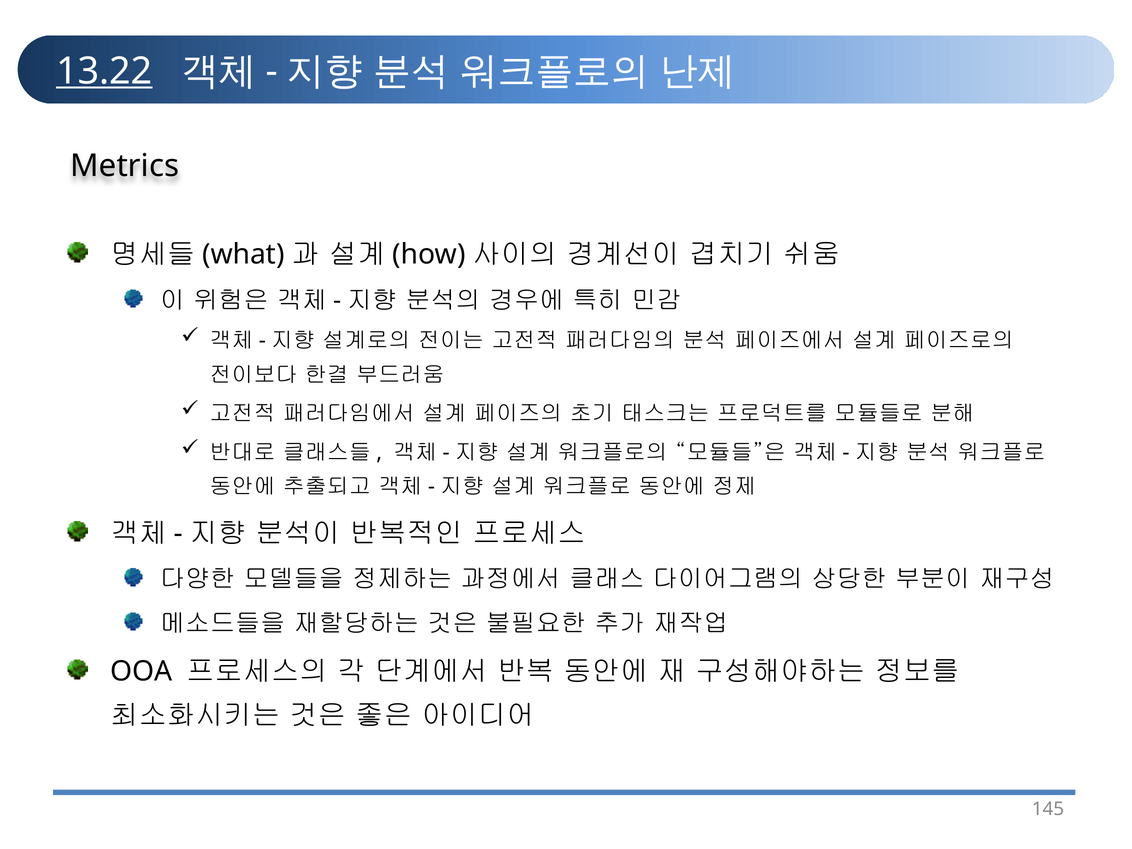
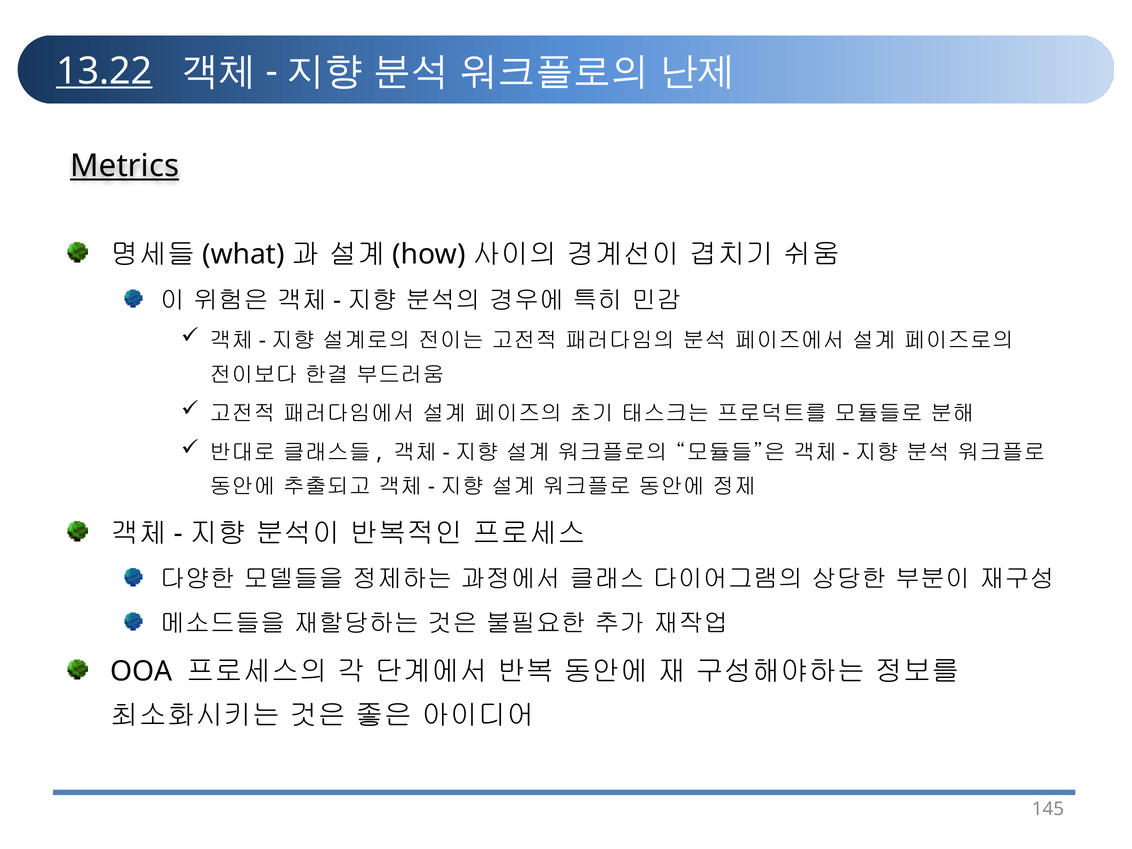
Metrics underline: none -> present (125, 166)
